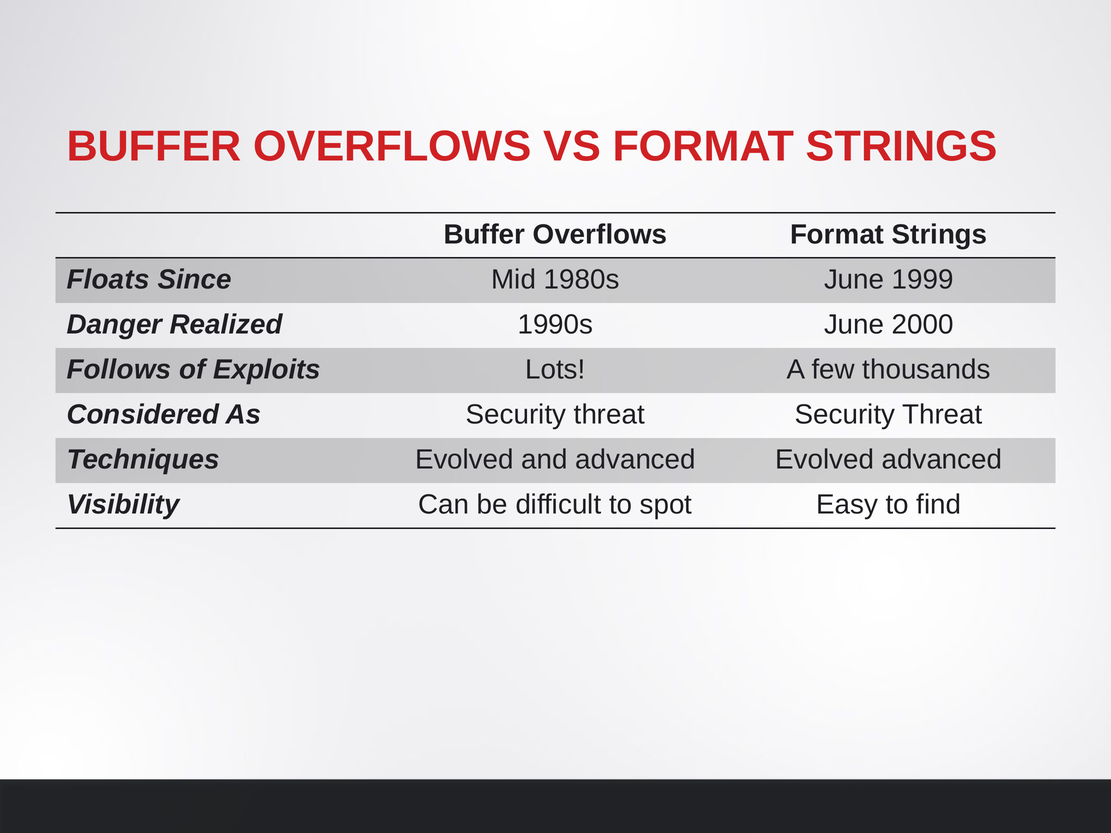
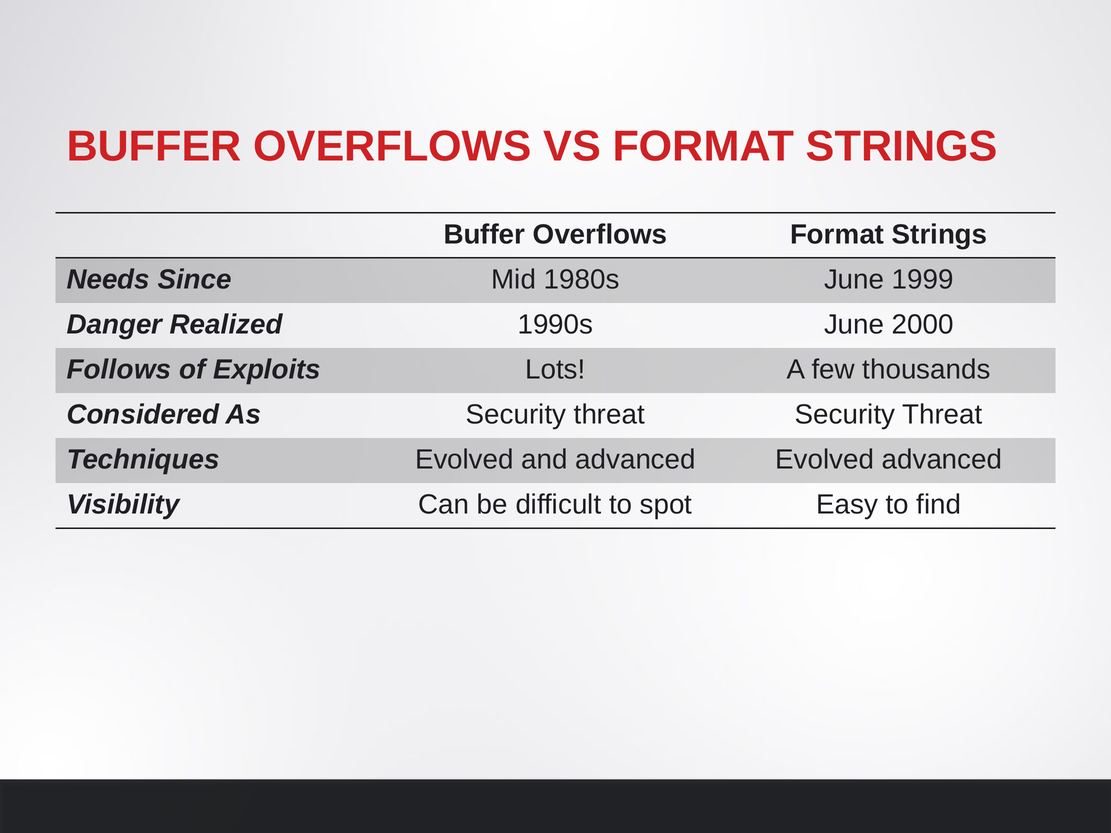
Floats: Floats -> Needs (108, 280)
